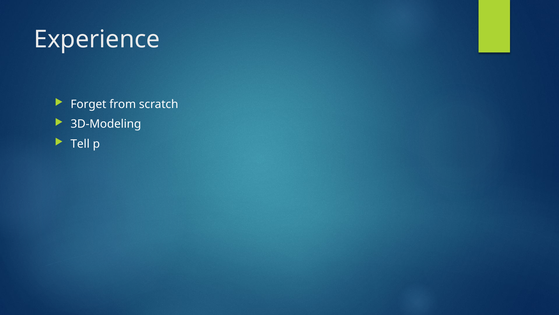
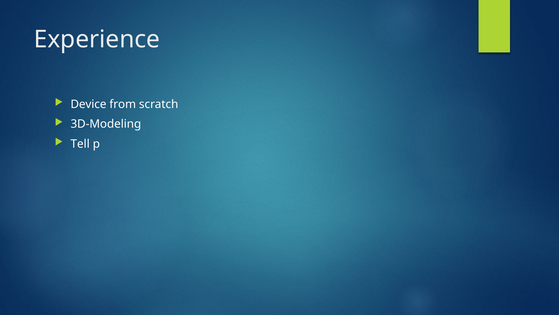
Forget: Forget -> Device (88, 104)
